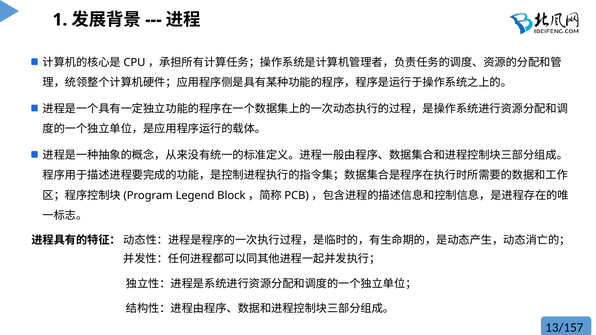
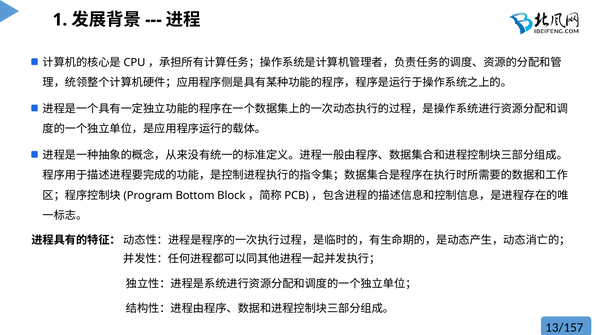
Legend: Legend -> Bottom (195, 196)
